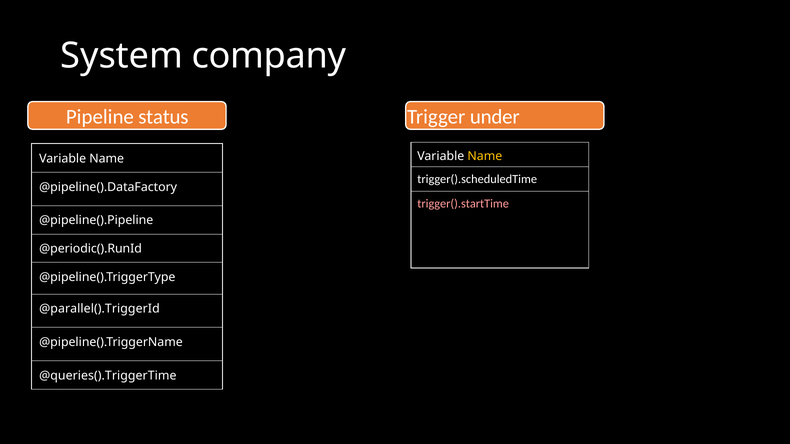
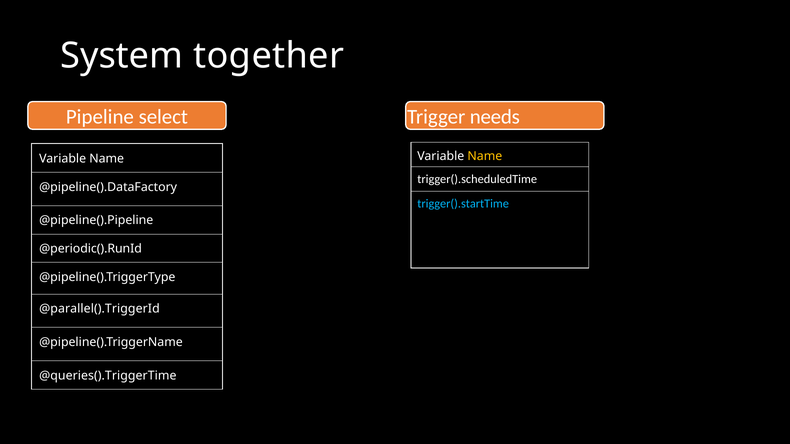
company: company -> together (269, 56)
status: status -> select (163, 117)
under: under -> needs (495, 117)
trigger().startTime colour: pink -> light blue (463, 204)
